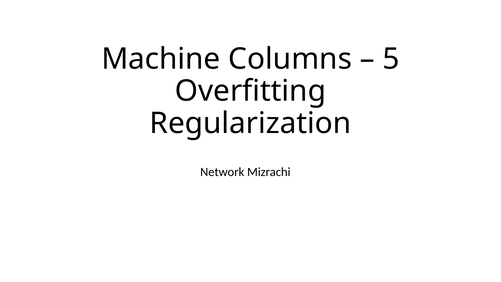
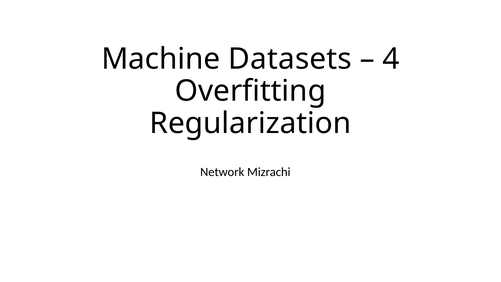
Columns: Columns -> Datasets (290, 59)
5: 5 -> 4 (391, 59)
